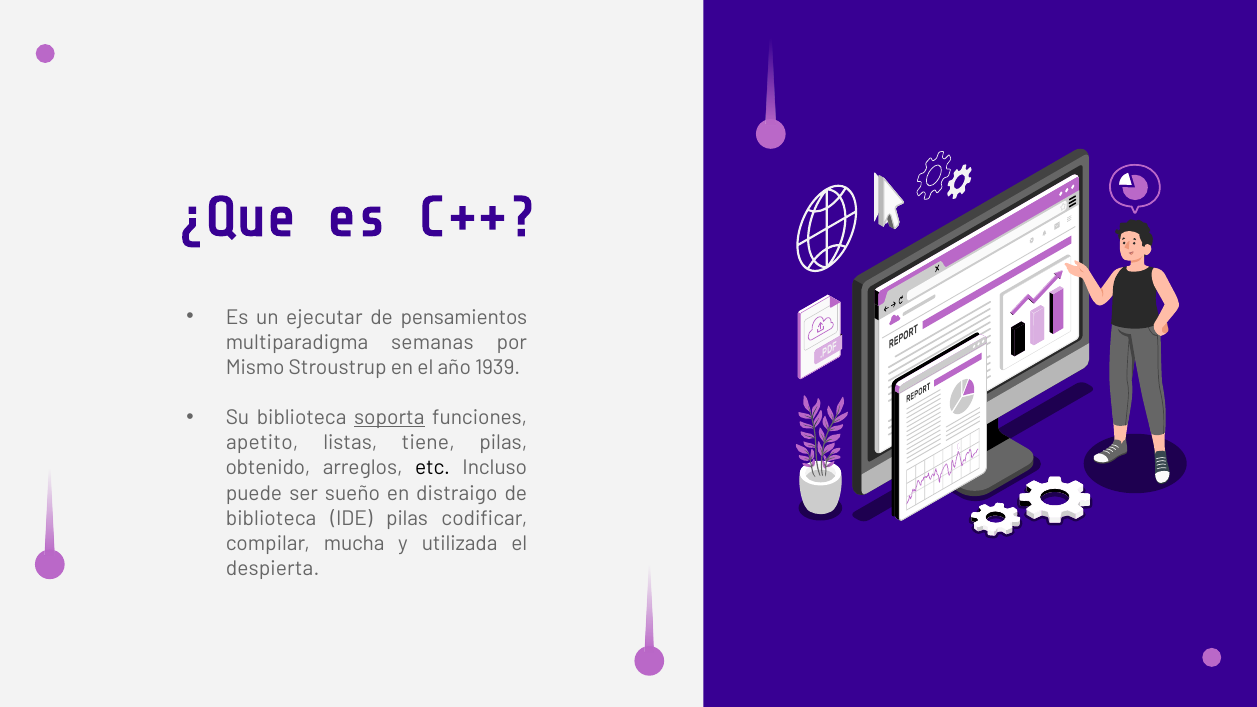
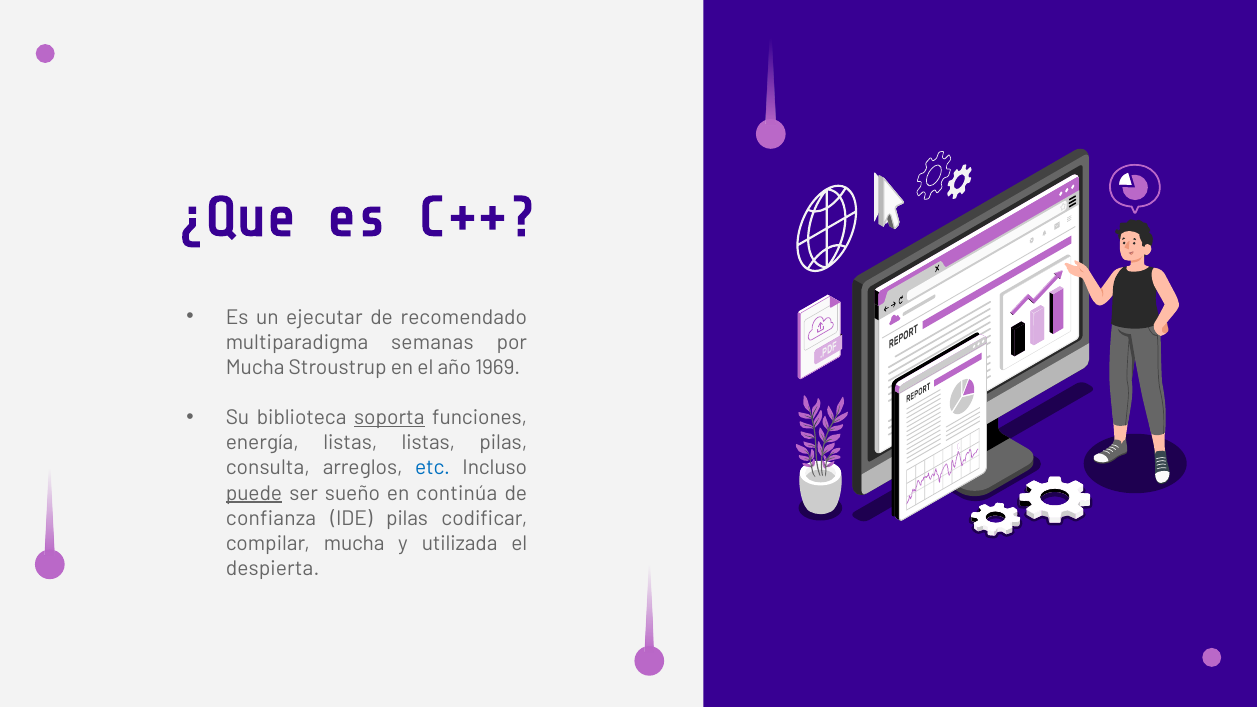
pensamientos: pensamientos -> recomendado (464, 317)
Mismo: Mismo -> Mucha (255, 367)
1939: 1939 -> 1969 (498, 367)
apetito: apetito -> energía (262, 443)
listas tiene: tiene -> listas (428, 443)
obtenido: obtenido -> consulta (268, 468)
etc colour: black -> blue (433, 468)
puede underline: none -> present (254, 493)
distraigo: distraigo -> continúa (457, 493)
biblioteca: biblioteca -> confianza (271, 518)
